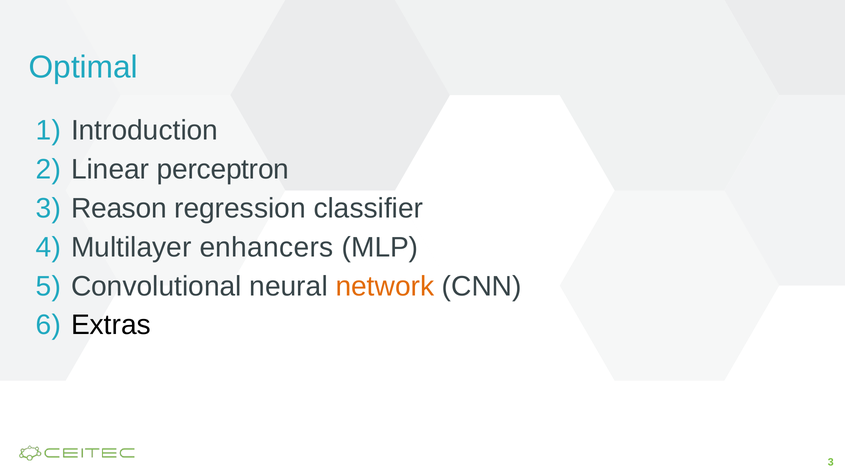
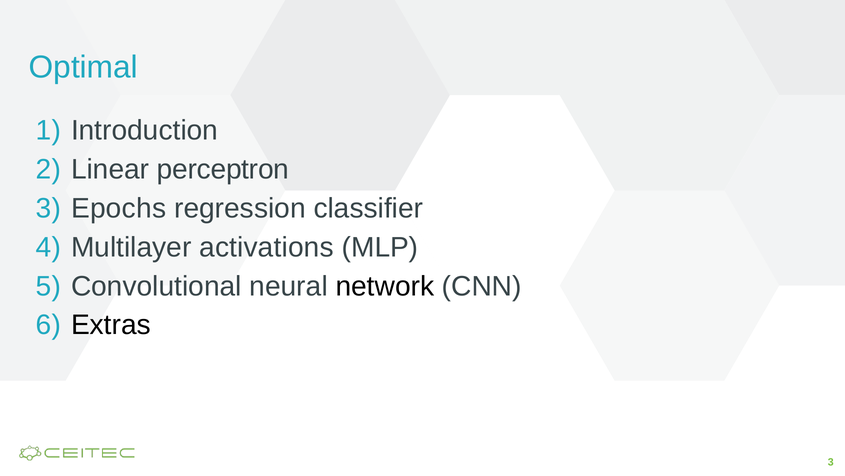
Reason: Reason -> Epochs (119, 208)
enhancers: enhancers -> activations (267, 247)
network colour: orange -> black (385, 286)
